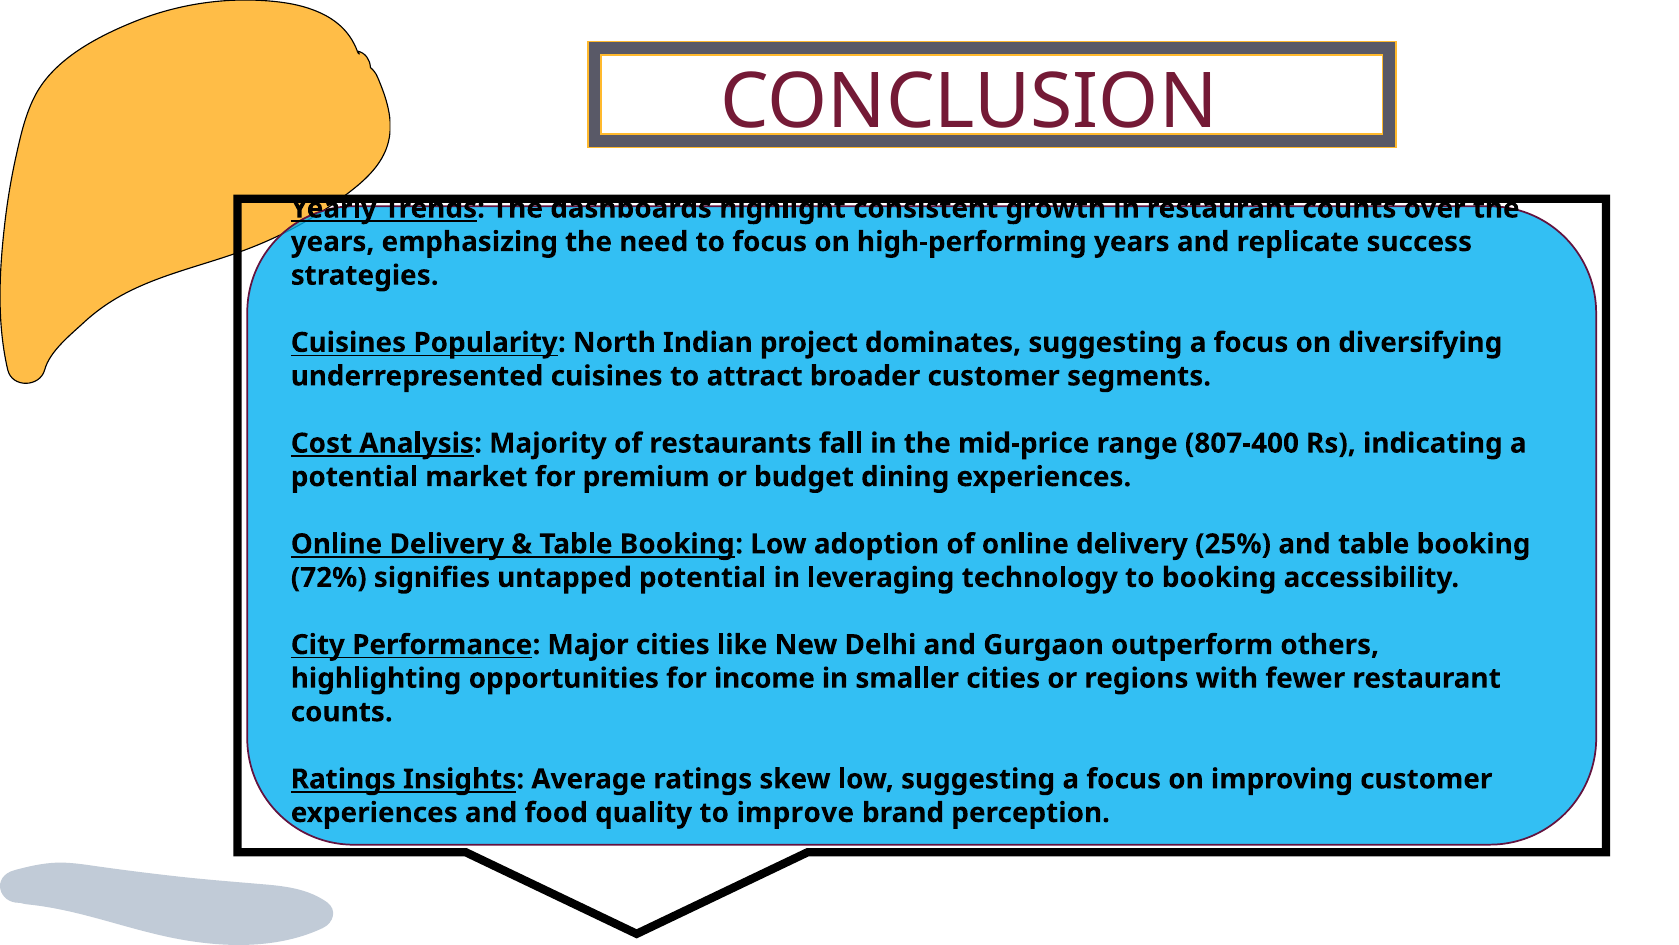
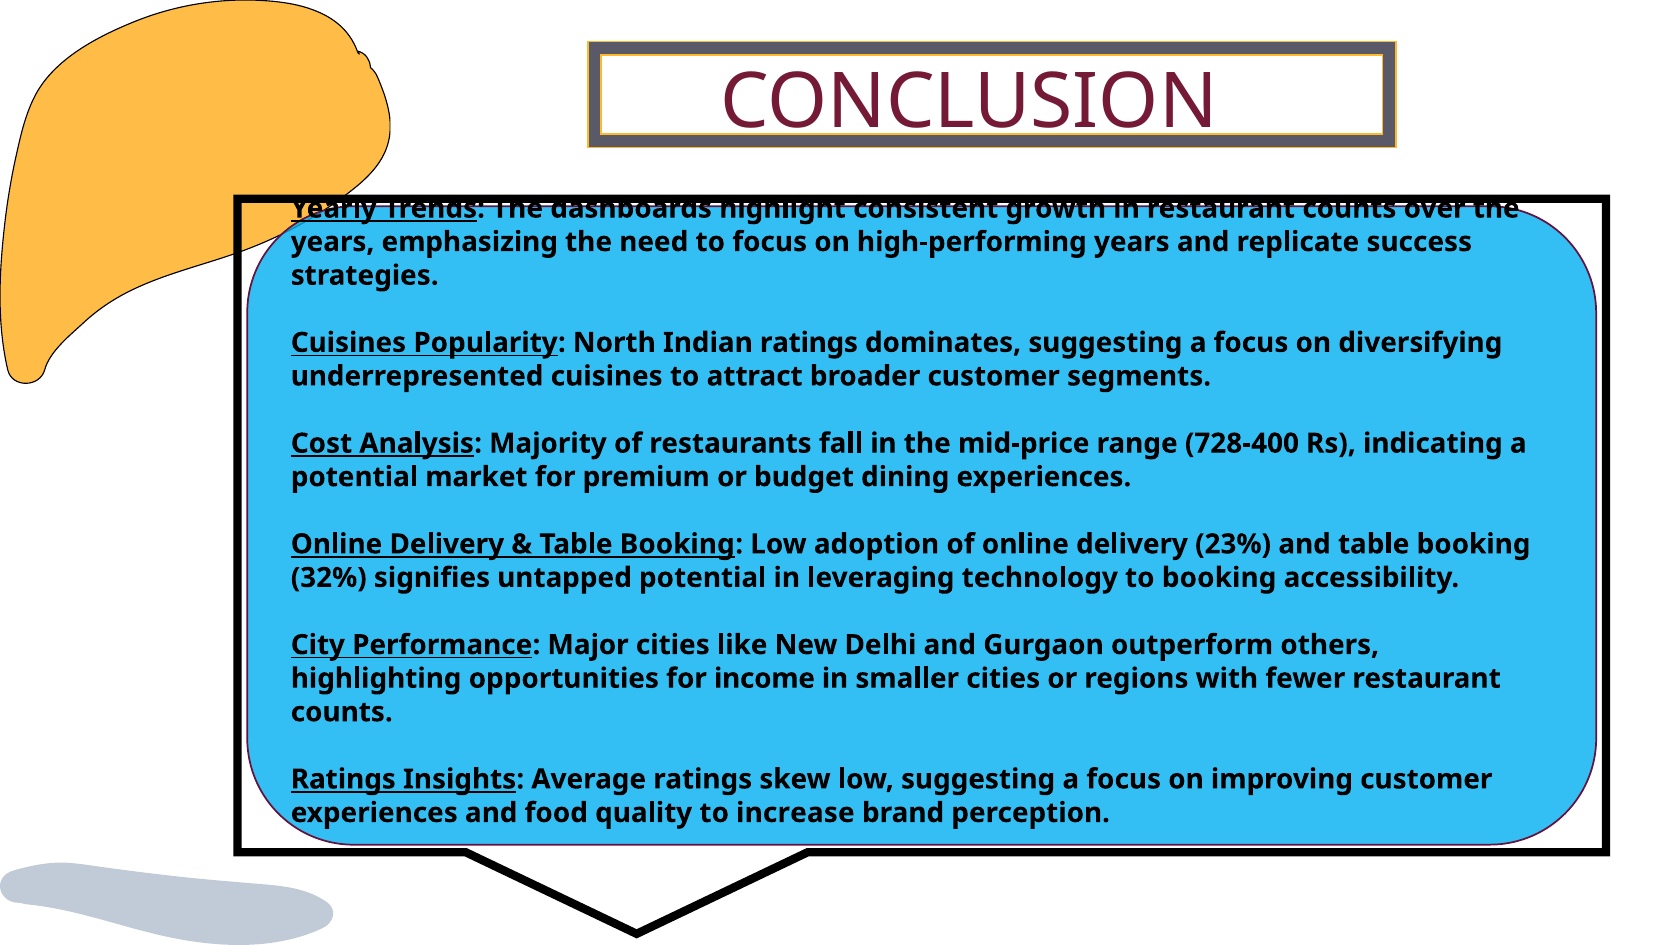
Indian project: project -> ratings (809, 342)
807-400: 807-400 -> 728-400 (1242, 443)
25%: 25% -> 23% (1233, 544)
72%: 72% -> 32% (329, 577)
improve: improve -> increase (795, 812)
